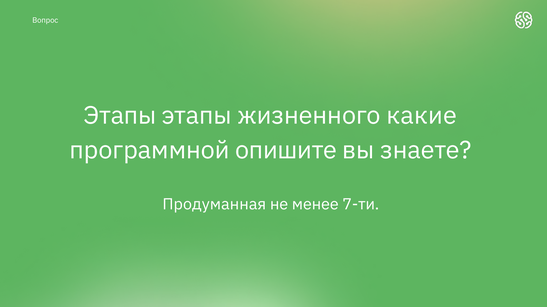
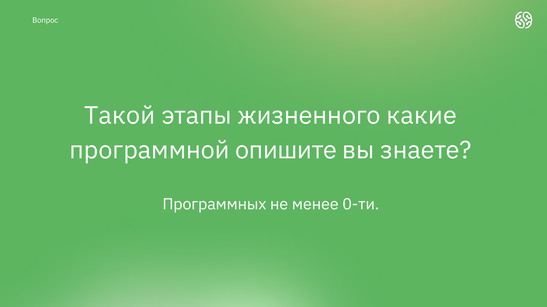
Этапы: Этапы -> Такой (120, 116)
Продуманная: Продуманная -> Программных (214, 205)
7-ти: 7-ти -> 0-ти (361, 205)
